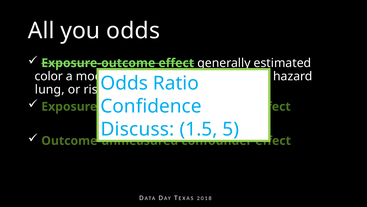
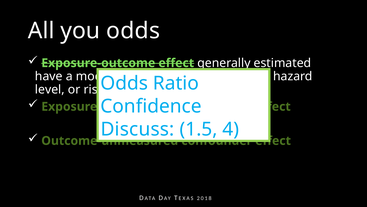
color: color -> have (49, 76)
lung: lung -> level (50, 89)
5: 5 -> 4 (231, 129)
